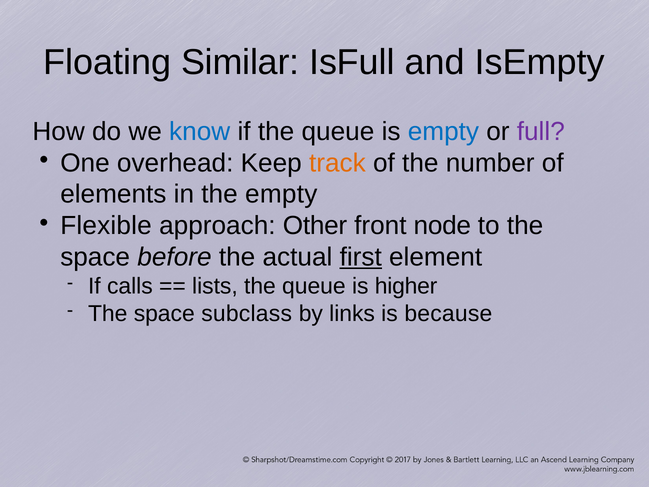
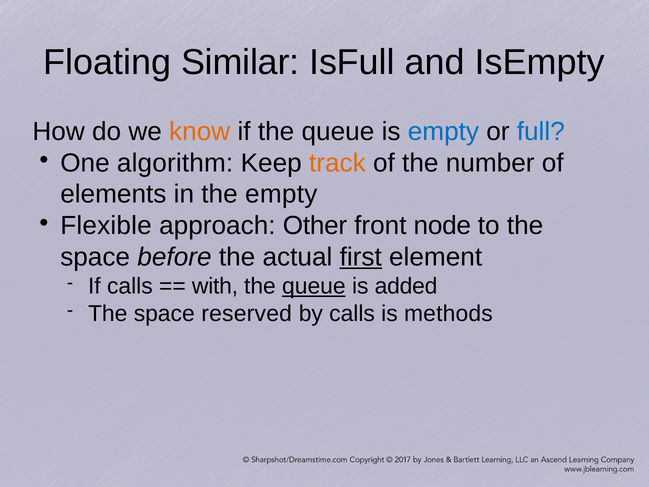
know colour: blue -> orange (200, 131)
full colour: purple -> blue (541, 131)
overhead: overhead -> algorithm (175, 163)
lists: lists -> with (215, 286)
queue underline: none -> present (314, 286)
higher: higher -> added (406, 286)
subclass: subclass -> reserved (247, 314)
by links: links -> calls (352, 314)
because: because -> methods (448, 314)
